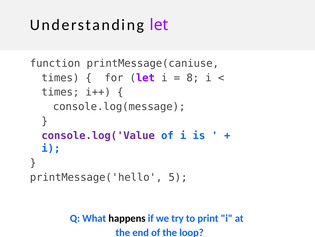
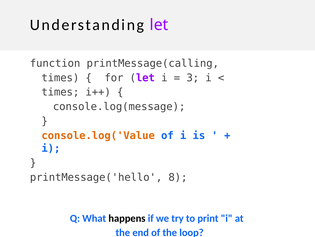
printMessage(caniuse: printMessage(caniuse -> printMessage(calling (153, 63)
8: 8 -> 3 (193, 78)
console.log('Value colour: purple -> orange (98, 135)
5: 5 -> 8 (178, 177)
